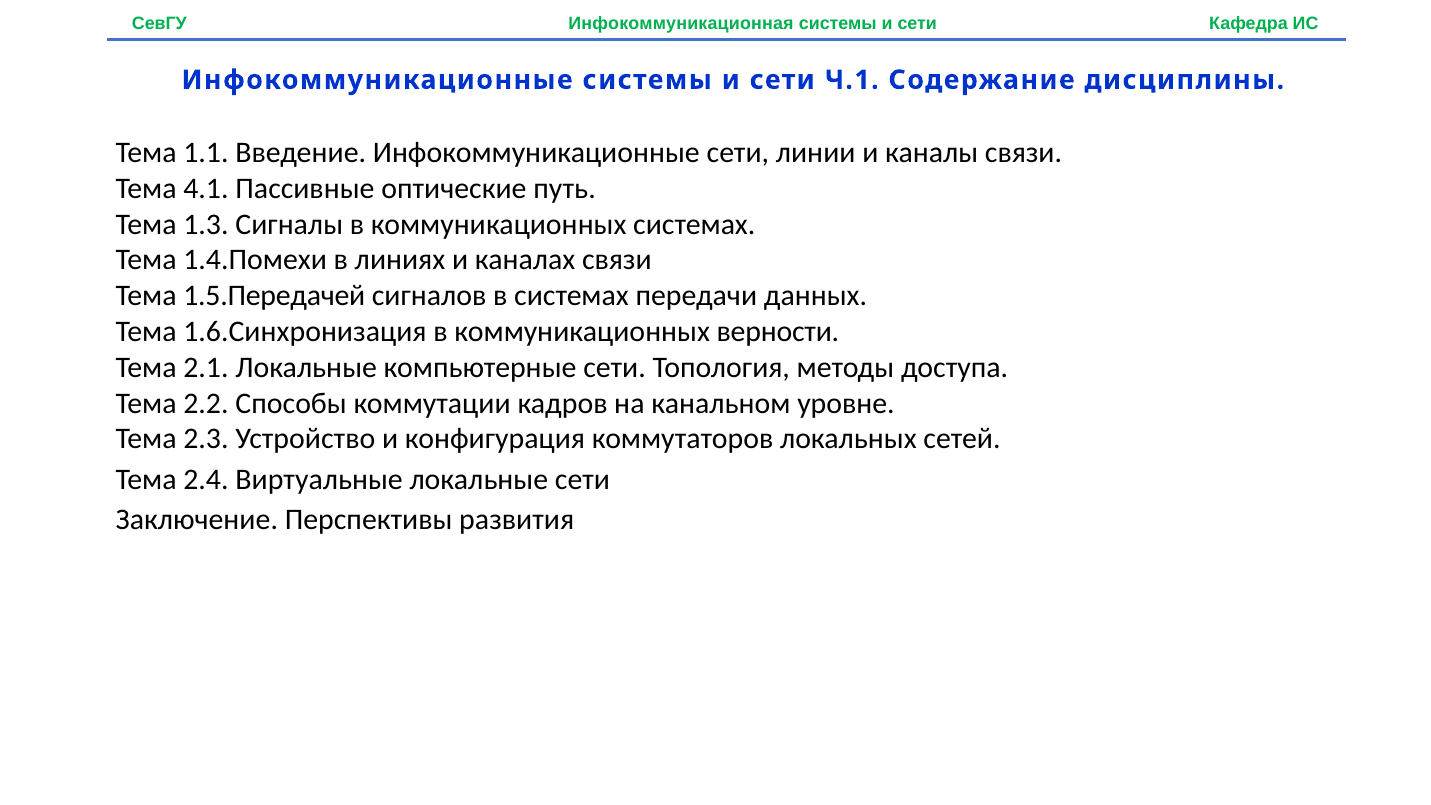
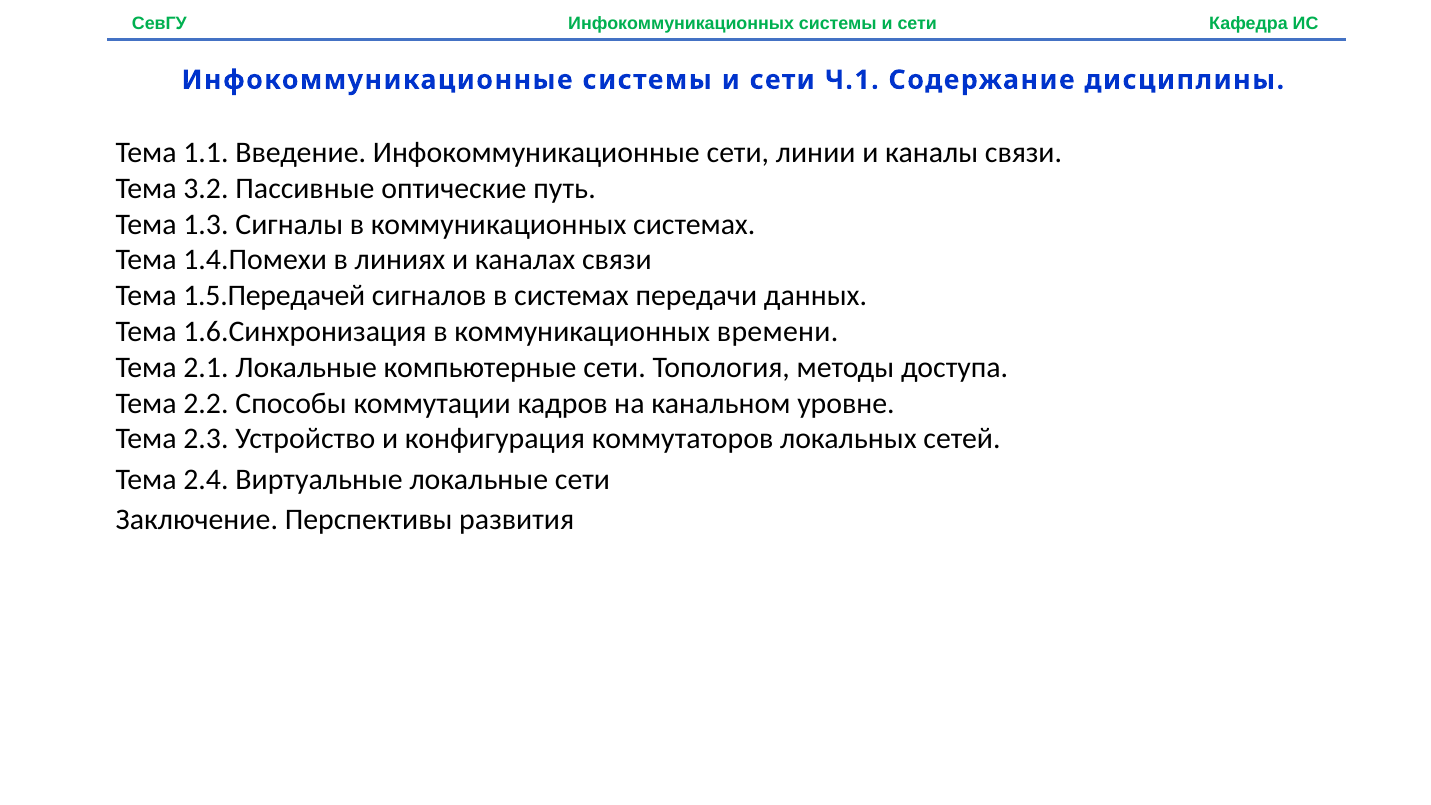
Инфокоммуникационная: Инфокоммуникационная -> Инфокоммуникационных (681, 24)
4.1: 4.1 -> 3.2 (206, 188)
верности: верности -> времени (778, 332)
